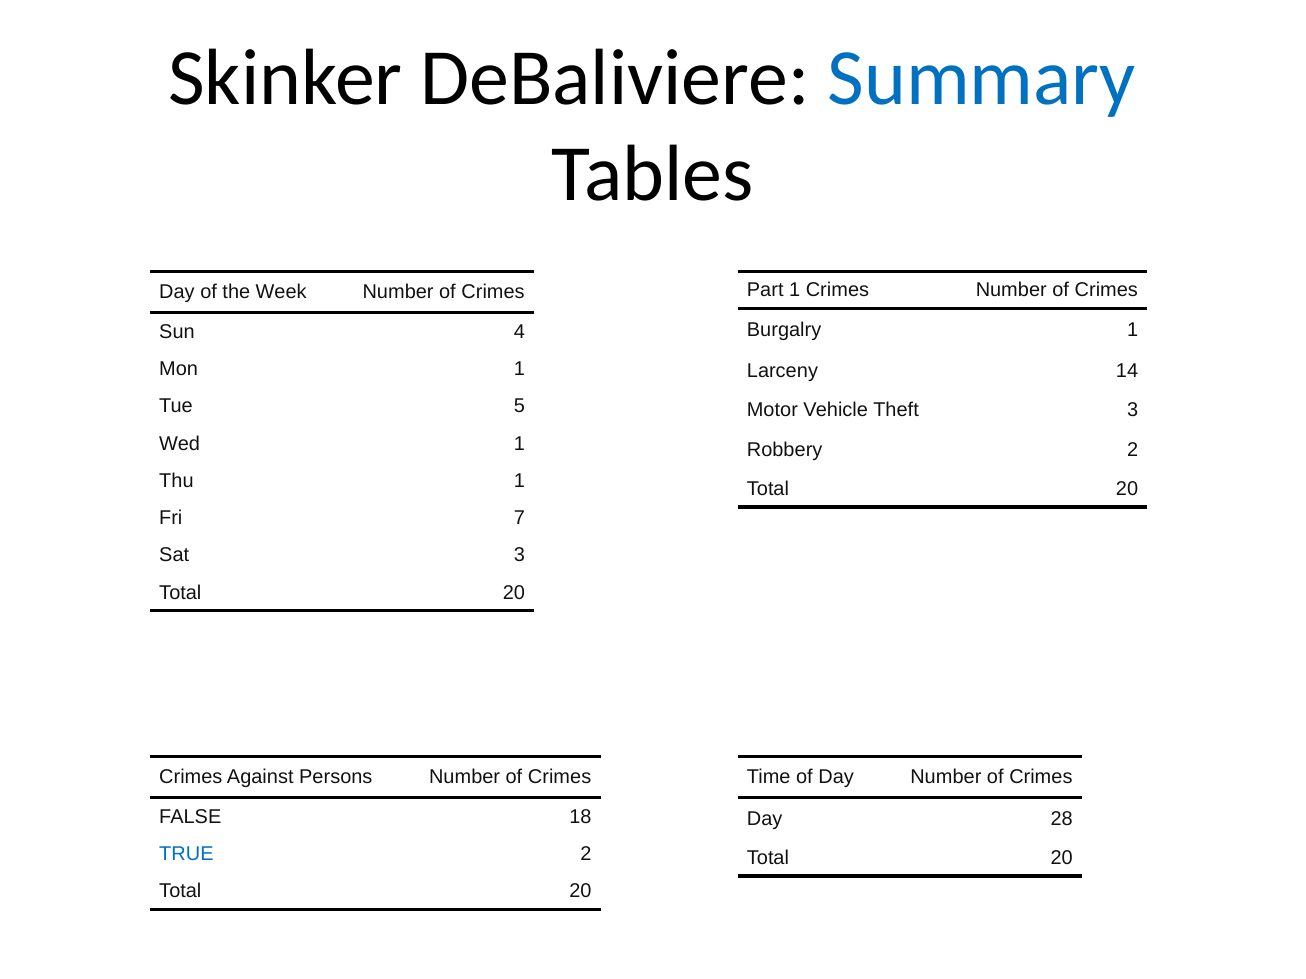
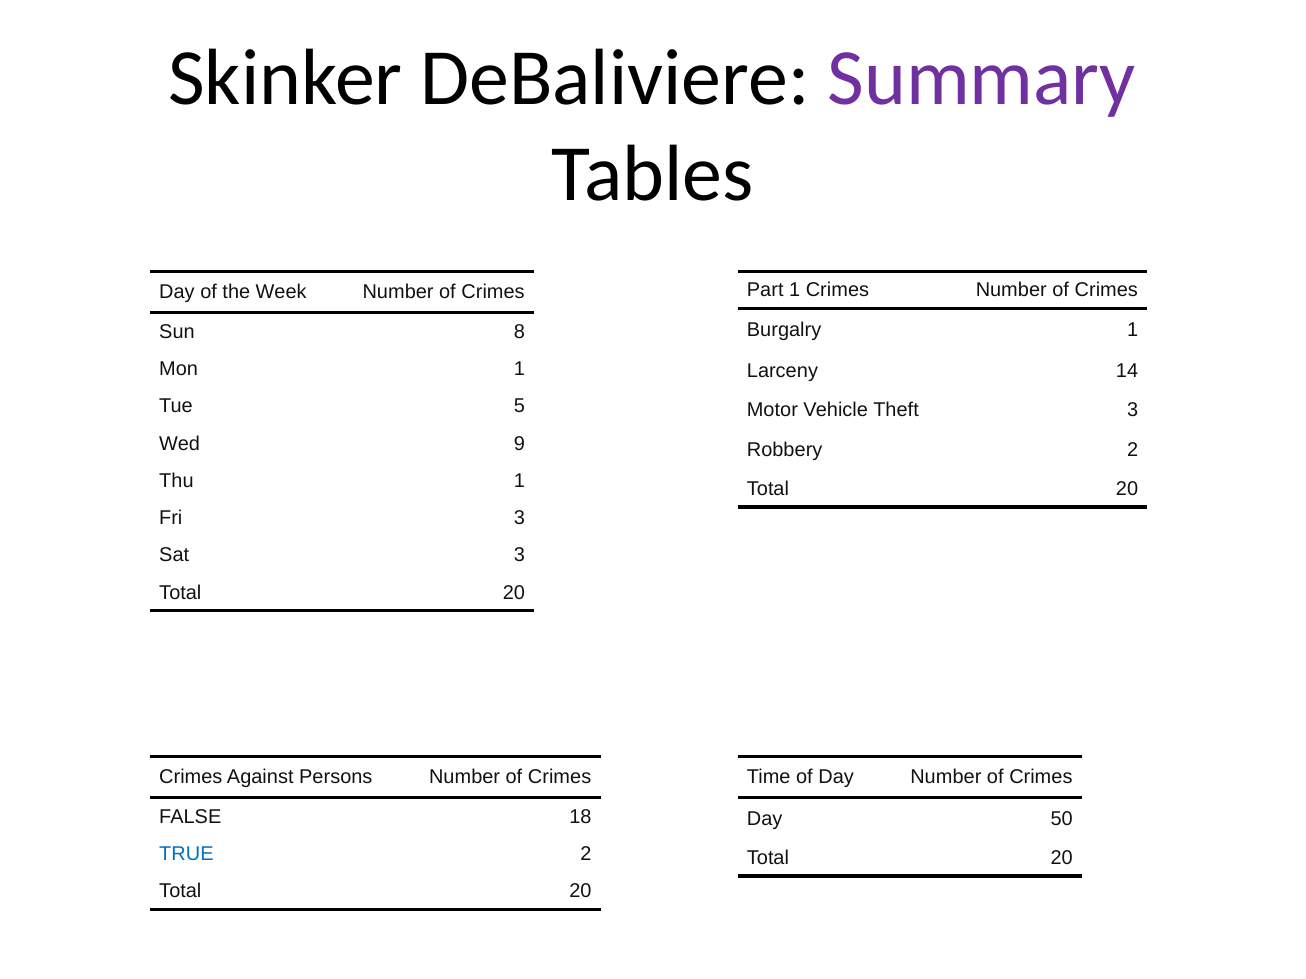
Summary colour: blue -> purple (982, 79)
4: 4 -> 8 (519, 332)
Wed 1: 1 -> 9 (519, 444)
Fri 7: 7 -> 3 (519, 518)
28: 28 -> 50 (1062, 819)
